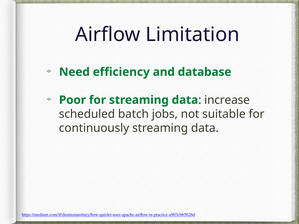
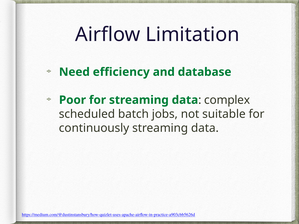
increase: increase -> complex (227, 100)
